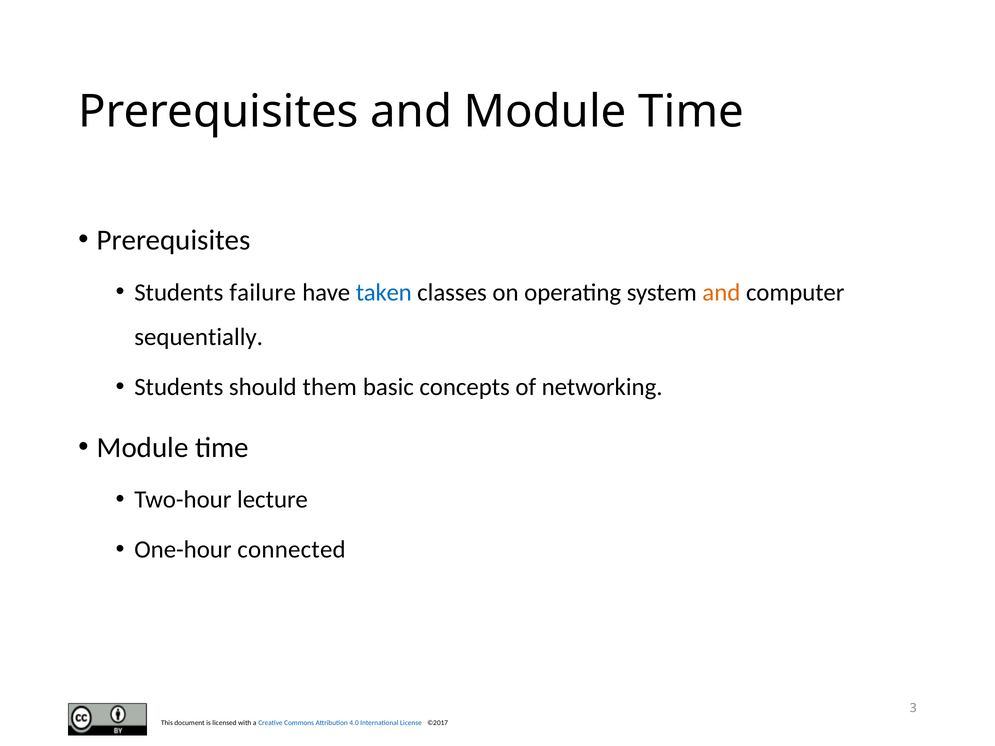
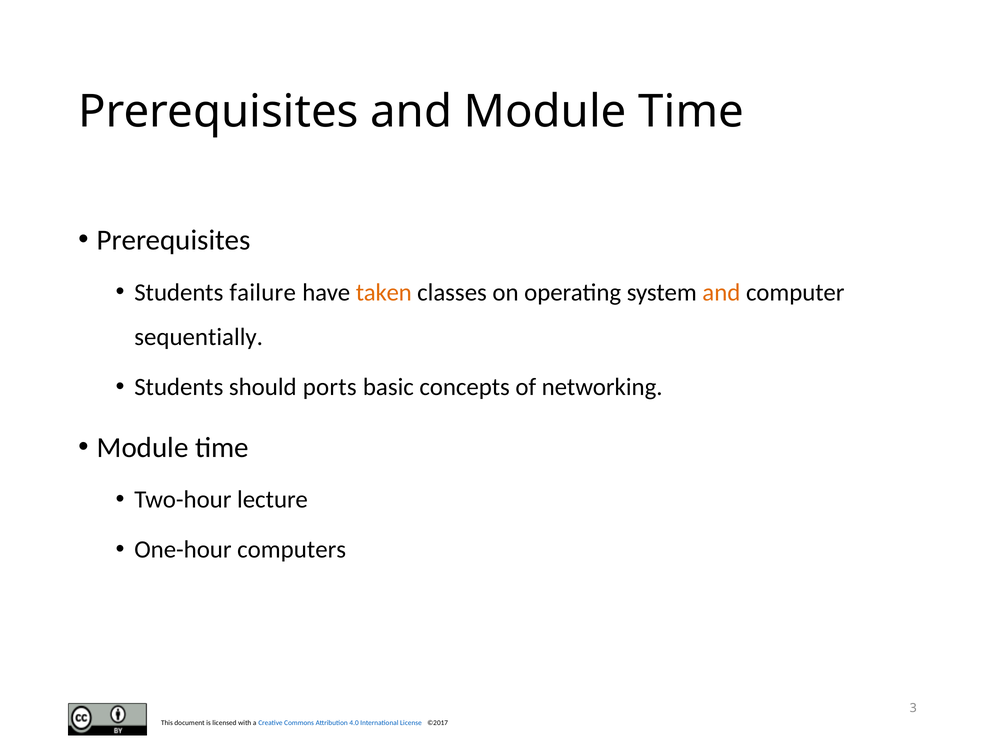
taken colour: blue -> orange (384, 293)
them: them -> ports (330, 387)
connected: connected -> computers (292, 550)
